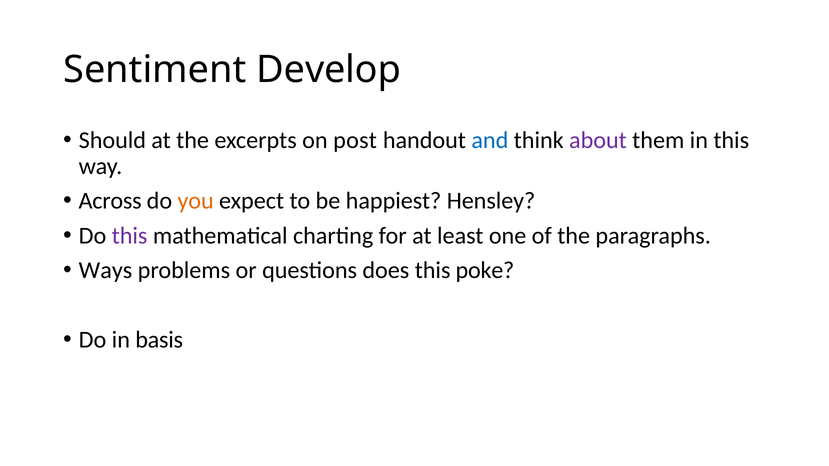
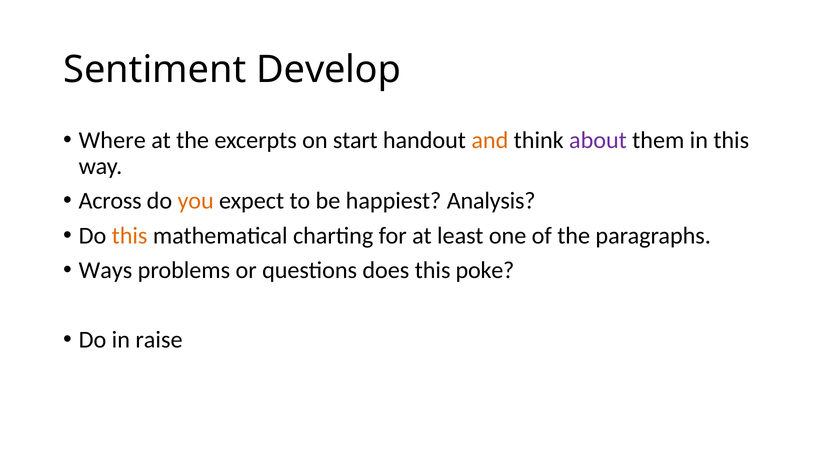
Should: Should -> Where (112, 140)
post: post -> start (355, 140)
and colour: blue -> orange (490, 140)
Hensley: Hensley -> Analysis (491, 201)
this colour: purple -> orange (130, 236)
basis: basis -> raise (159, 340)
